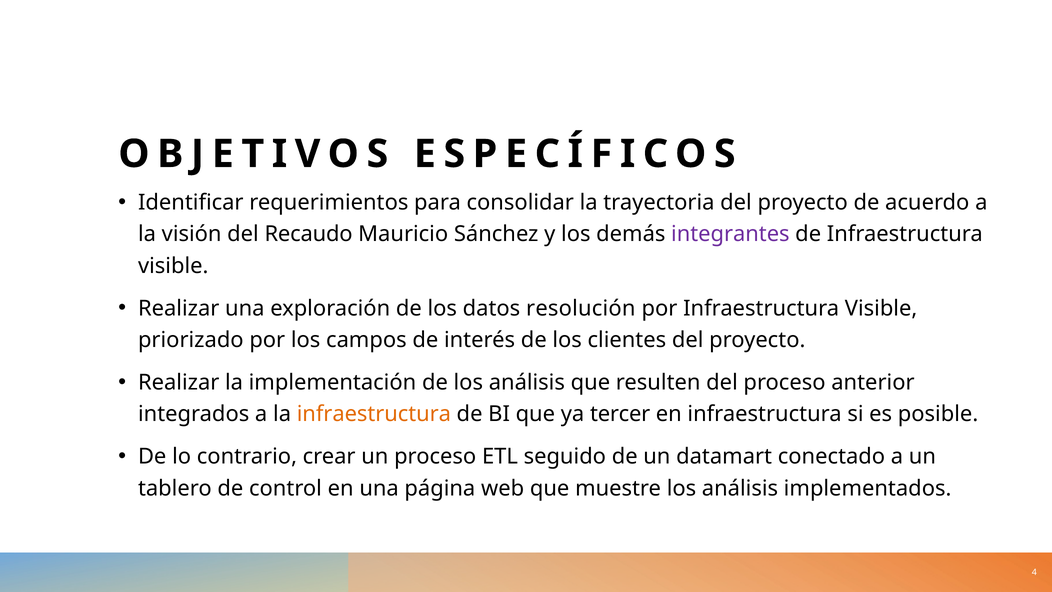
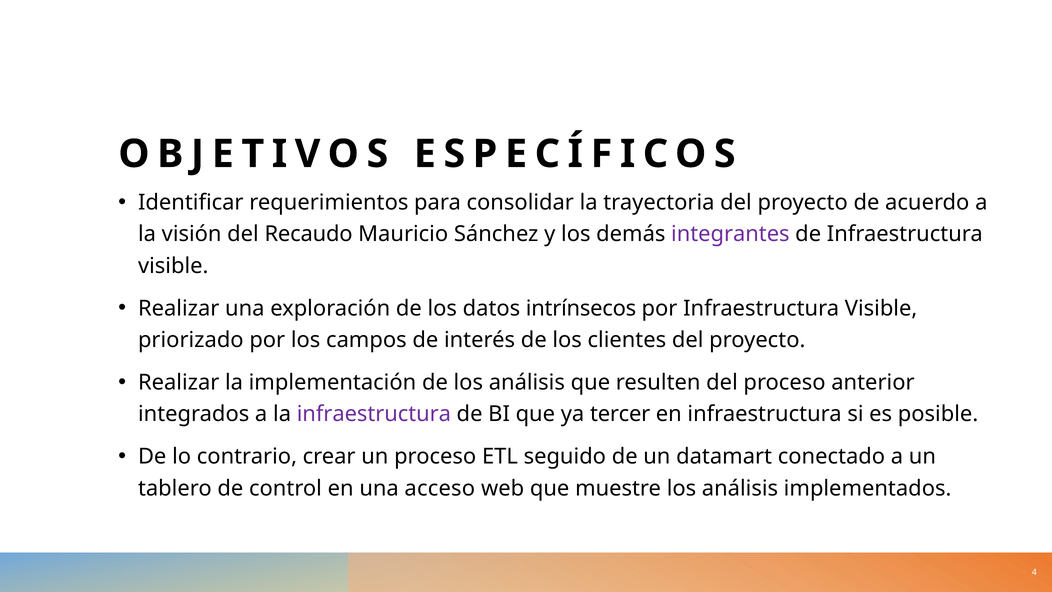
resolución: resolución -> intrínsecos (581, 308)
infraestructura colour: orange -> purple (374, 414)
página: página -> acceso (440, 488)
